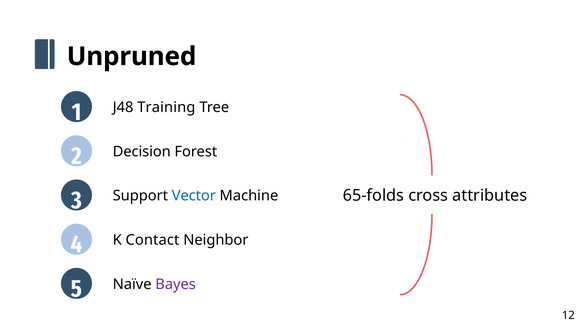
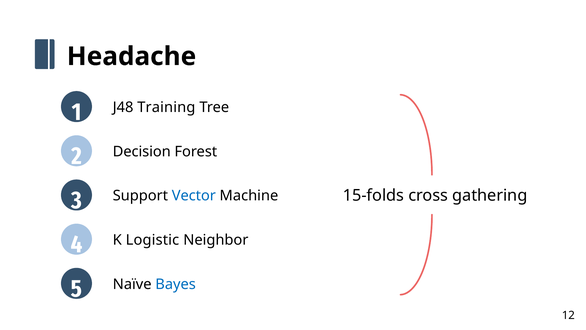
Unpruned: Unpruned -> Headache (131, 56)
65-folds: 65-folds -> 15-folds (373, 195)
attributes: attributes -> gathering (490, 195)
Contact: Contact -> Logistic (152, 240)
Bayes colour: purple -> blue (176, 284)
